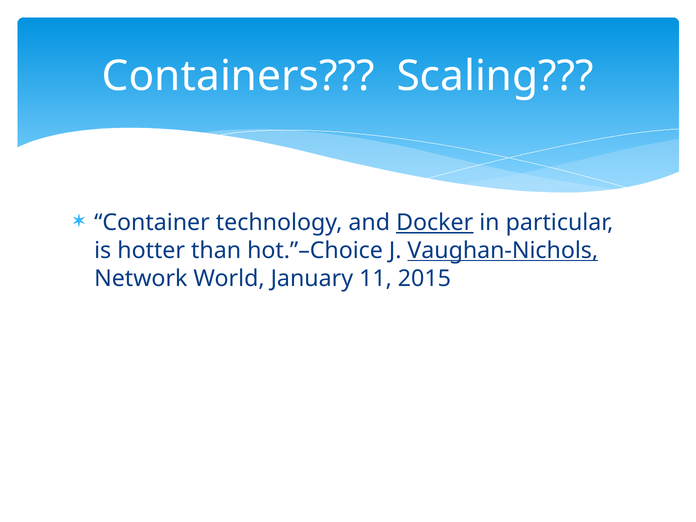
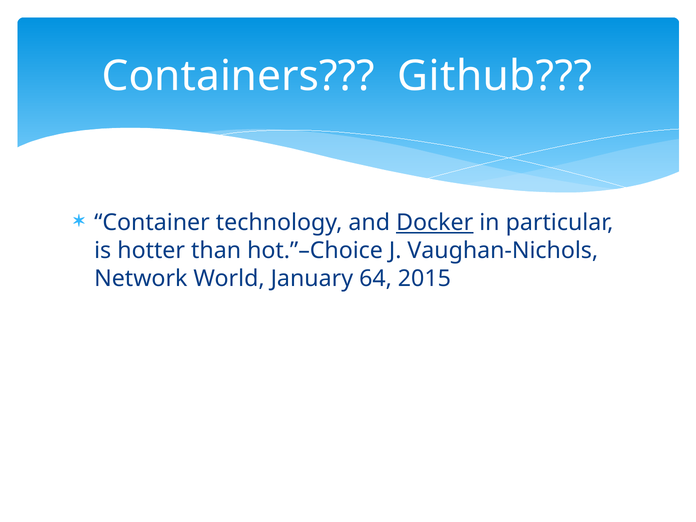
Scaling: Scaling -> Github (495, 76)
Vaughan-Nichols underline: present -> none (503, 251)
11: 11 -> 64 (376, 278)
